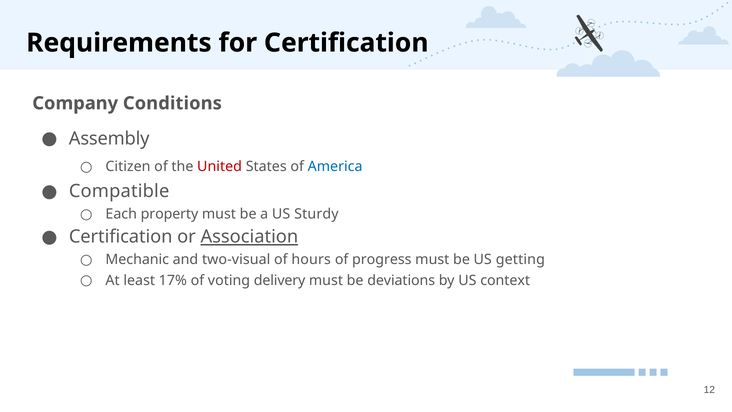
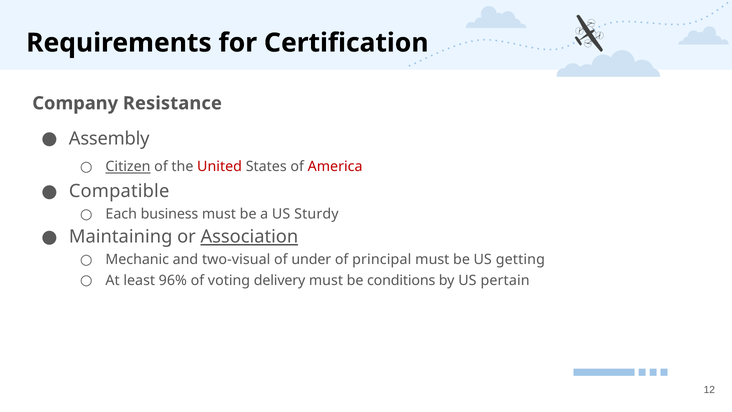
Conditions: Conditions -> Resistance (172, 103)
Citizen underline: none -> present (128, 167)
America colour: blue -> red (335, 167)
property: property -> business (170, 214)
Certification: Certification -> Maintaining (121, 237)
hours: hours -> under (311, 260)
progress: progress -> principal (382, 260)
17%: 17% -> 96% (173, 280)
deviations: deviations -> conditions (401, 280)
context: context -> pertain (505, 280)
